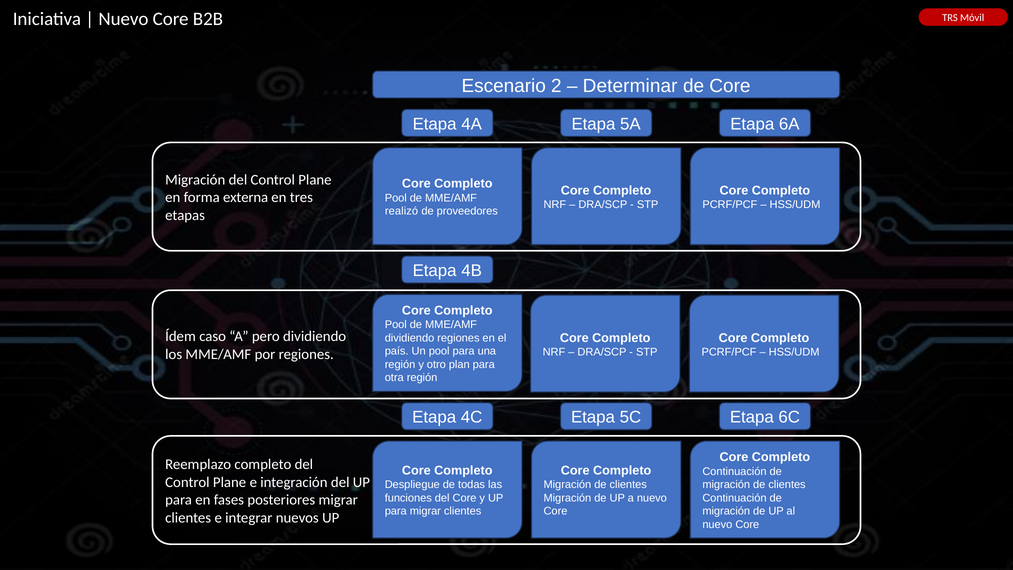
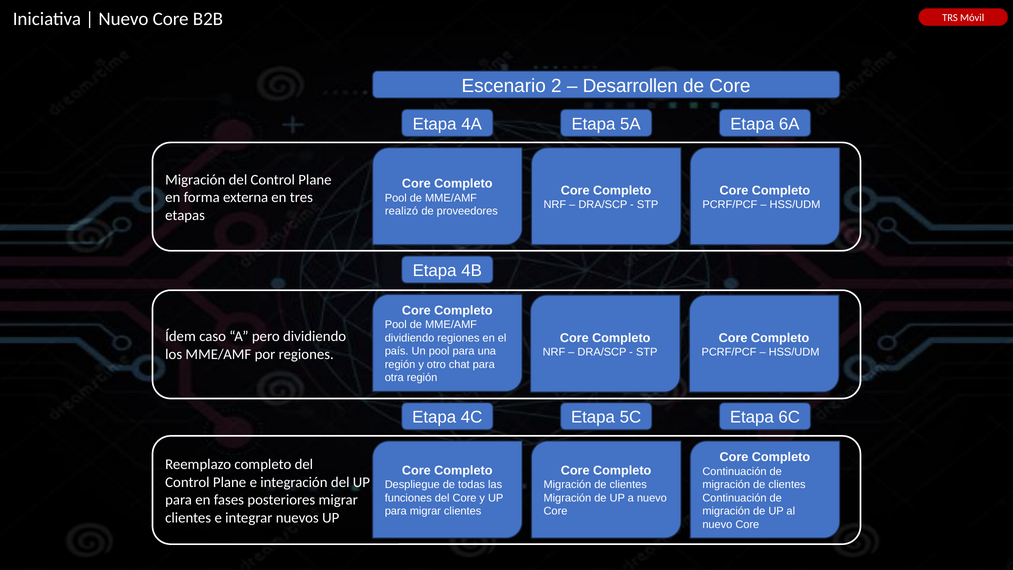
Determinar: Determinar -> Desarrollen (630, 86)
plan: plan -> chat (459, 364)
